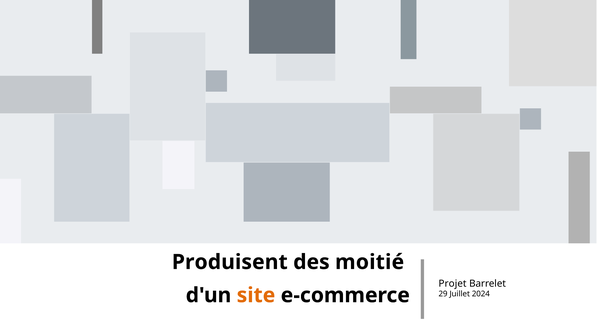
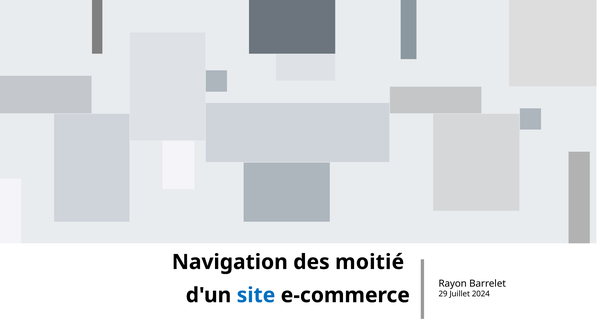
Produisent: Produisent -> Navigation (230, 262)
Projet: Projet -> Rayon (453, 283)
site colour: orange -> blue (256, 295)
